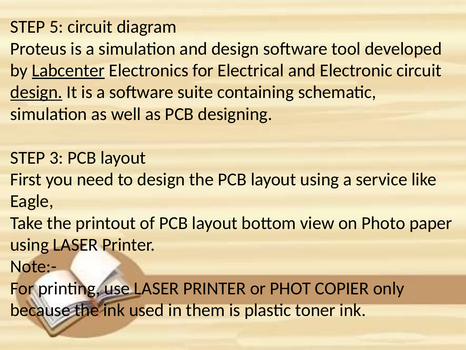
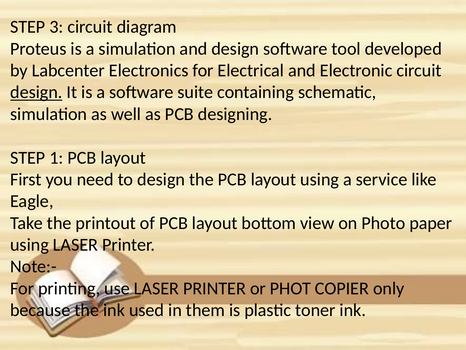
5: 5 -> 3 (56, 27)
Labcenter underline: present -> none (68, 70)
3: 3 -> 1 (56, 157)
